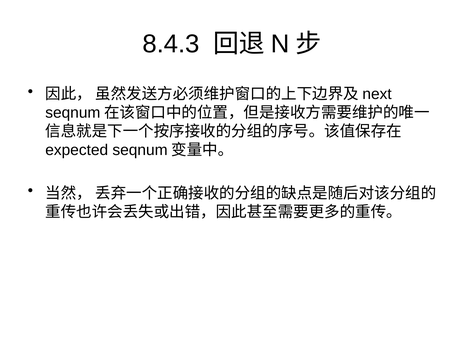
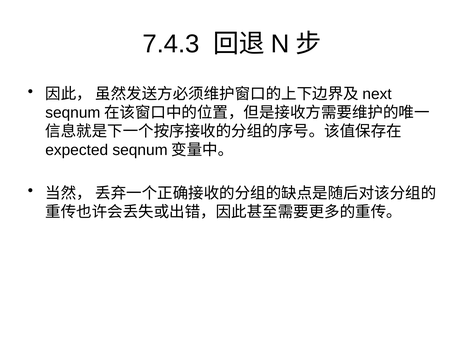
8.4.3: 8.4.3 -> 7.4.3 (171, 44)
